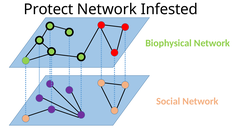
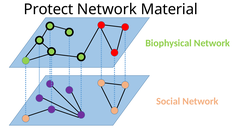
Infested: Infested -> Material (169, 9)
